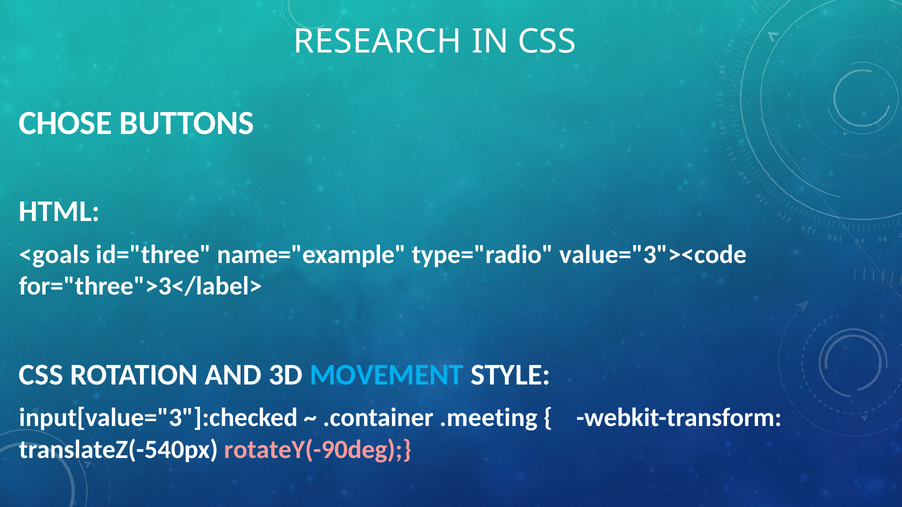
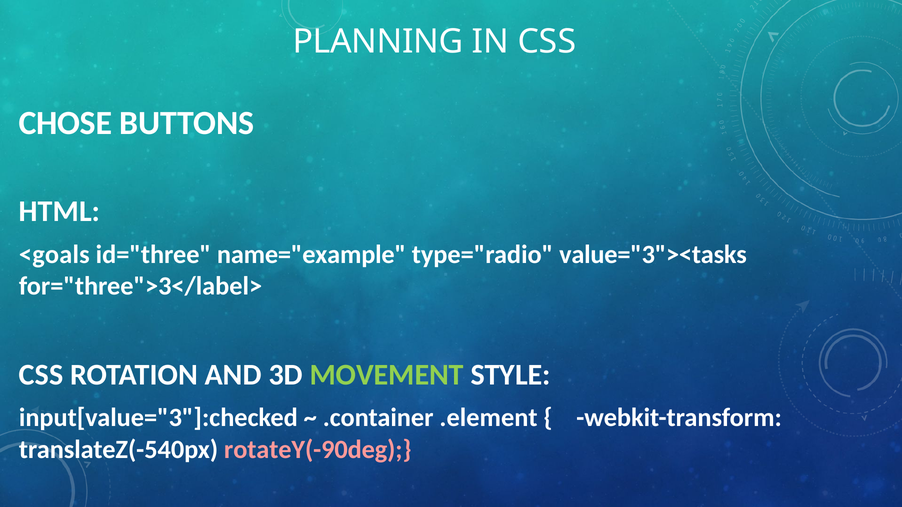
RESEARCH: RESEARCH -> PLANNING (378, 42)
value="3"><code: value="3"><code -> value="3"><tasks (653, 255)
MOVEMENT colour: light blue -> light green (387, 375)
.meeting: .meeting -> .element (489, 418)
